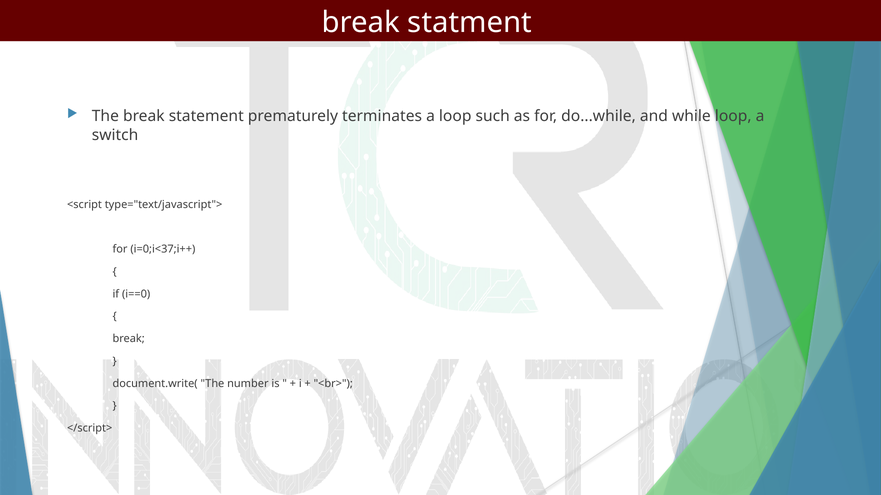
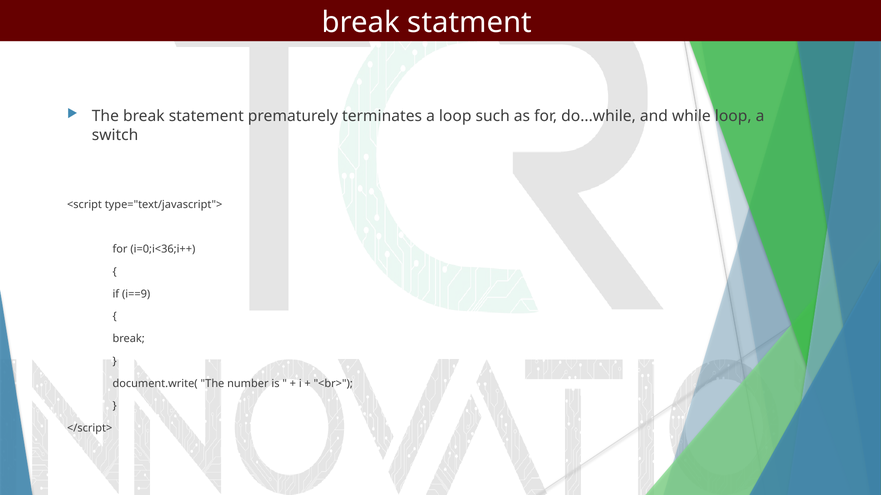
i=0;i<37;i++: i=0;i<37;i++ -> i=0;i<36;i++ (163, 250)
i==0: i==0 -> i==9 (136, 294)
